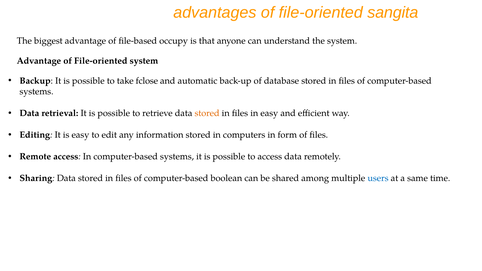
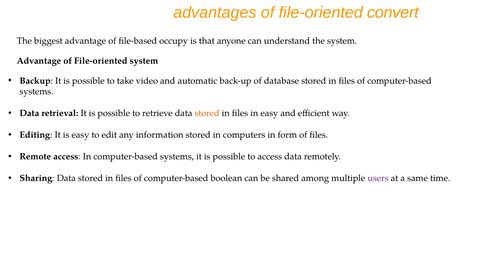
sangita: sangita -> convert (393, 13)
fclose: fclose -> video (147, 81)
users colour: blue -> purple (378, 178)
